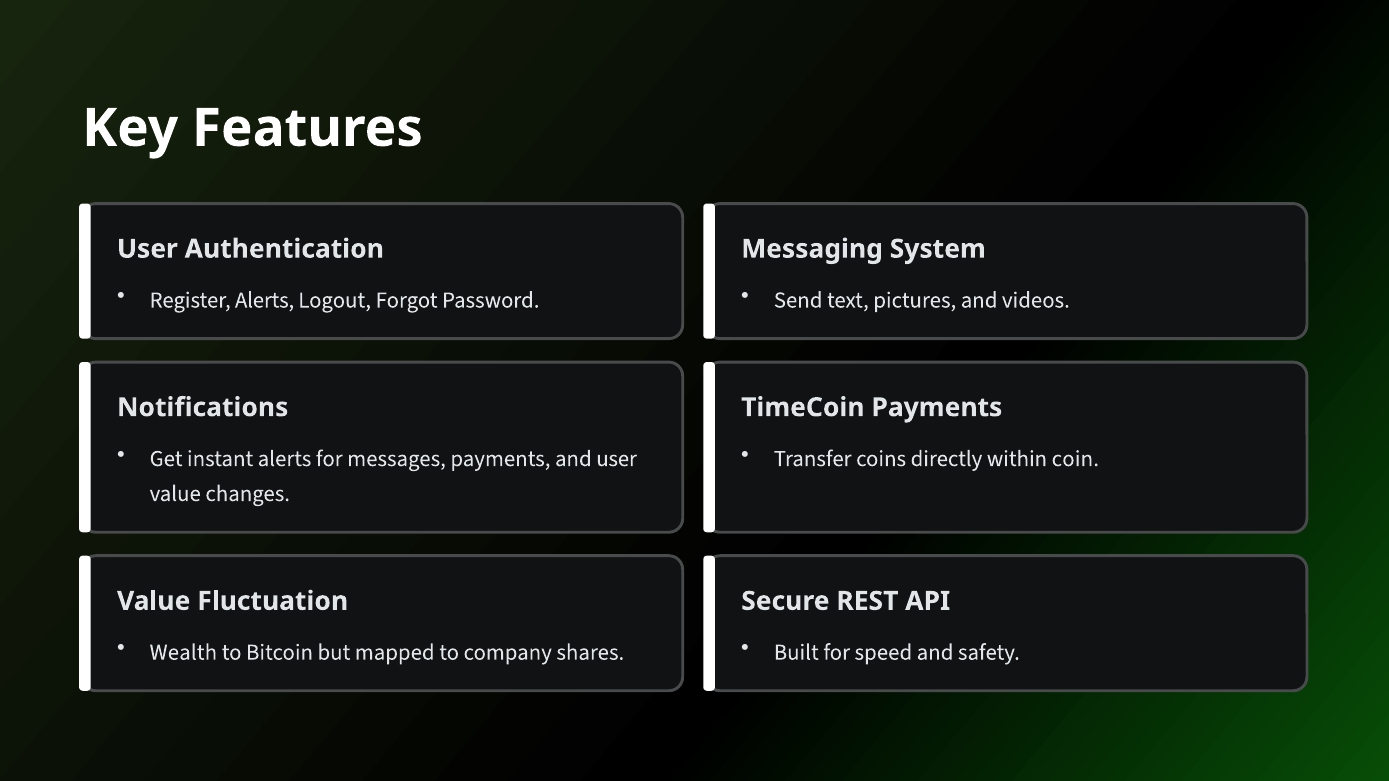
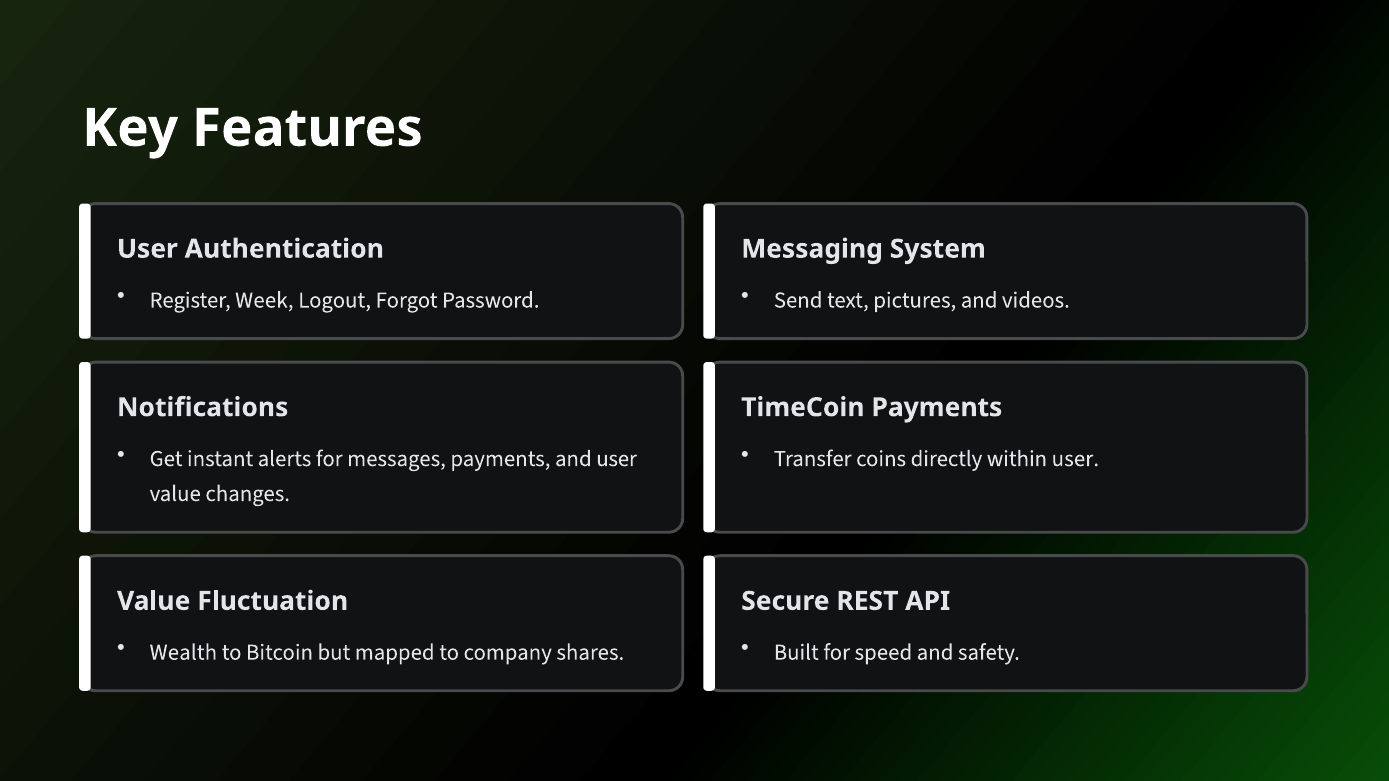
Register Alerts: Alerts -> Week (264, 300)
within coin: coin -> user (1075, 459)
